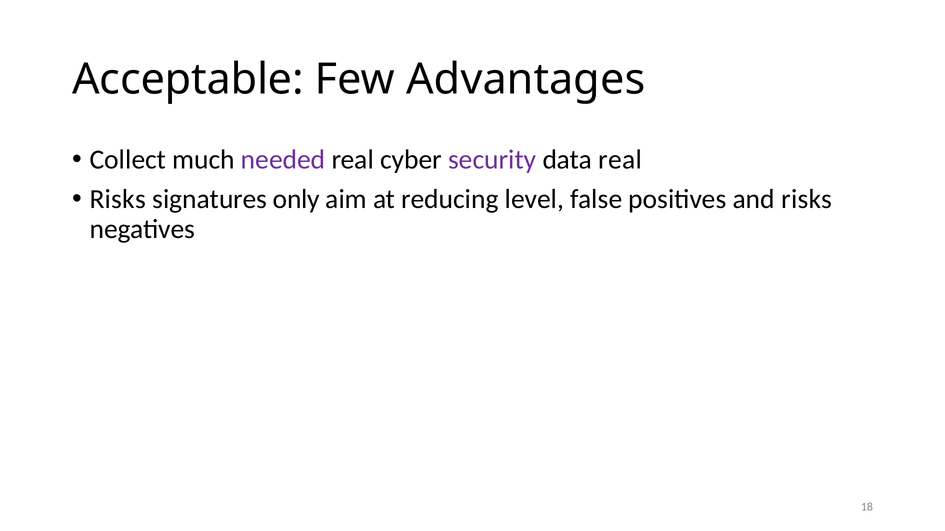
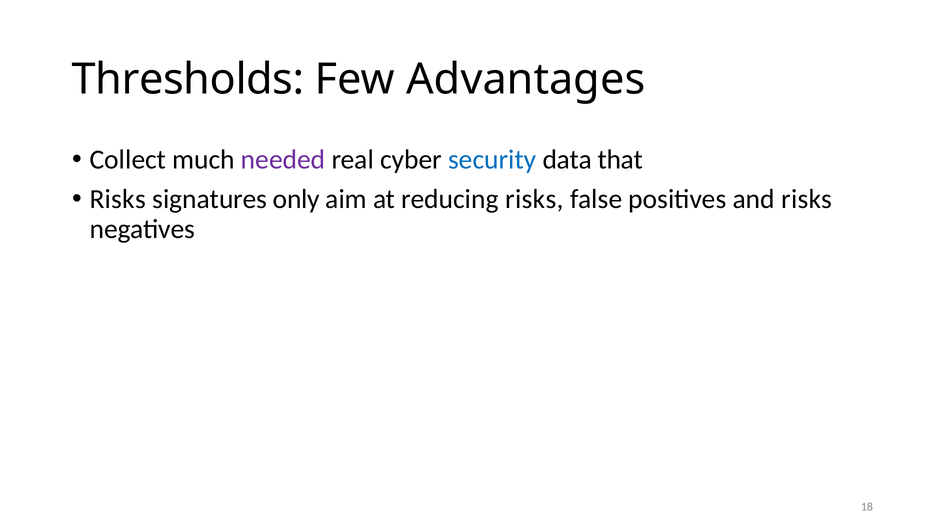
Acceptable: Acceptable -> Thresholds (188, 79)
security colour: purple -> blue (492, 160)
data real: real -> that (620, 160)
reducing level: level -> risks (534, 199)
